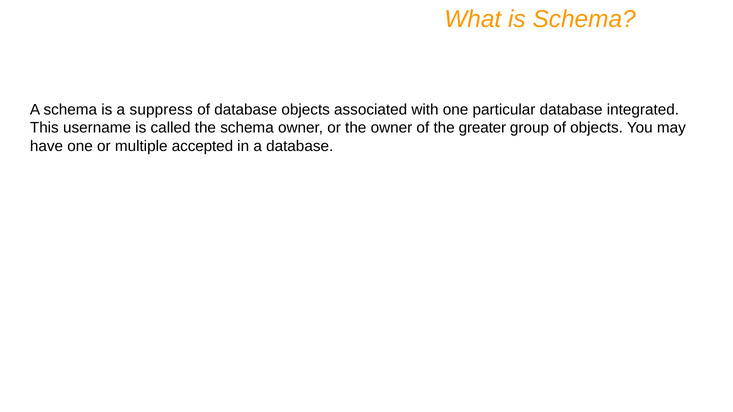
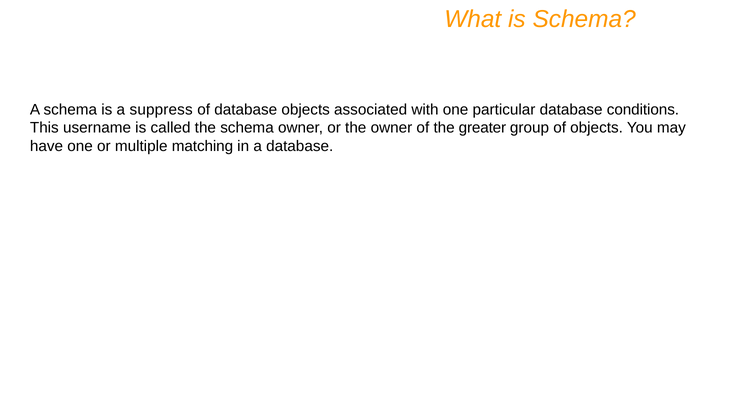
integrated: integrated -> conditions (643, 110)
accepted: accepted -> matching (202, 146)
